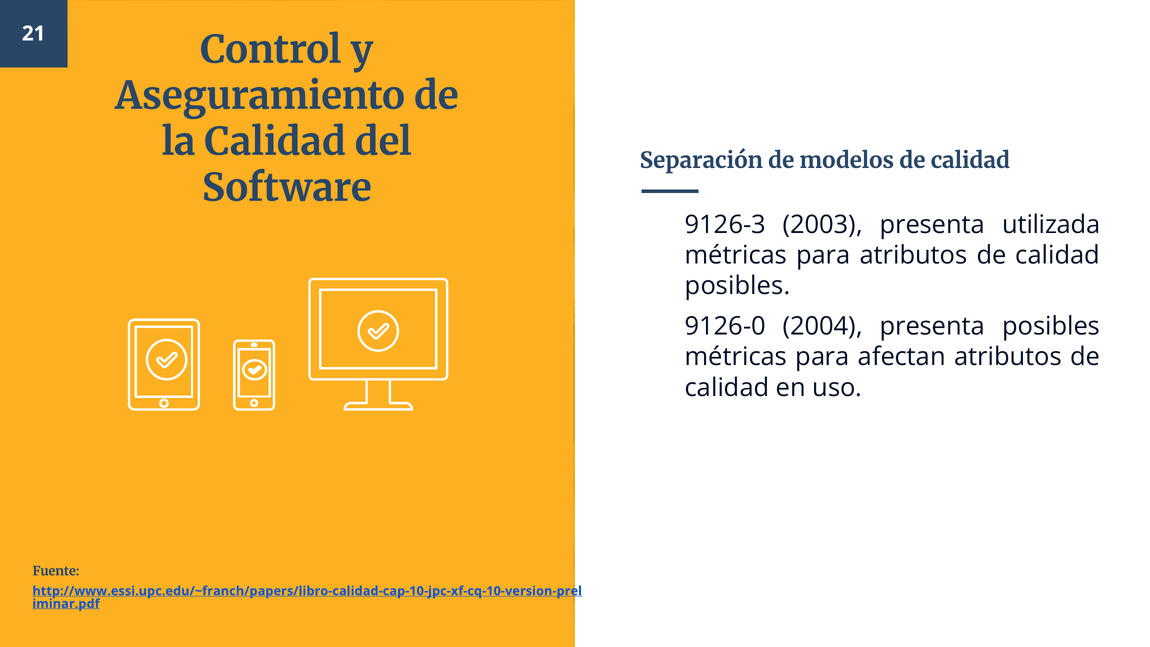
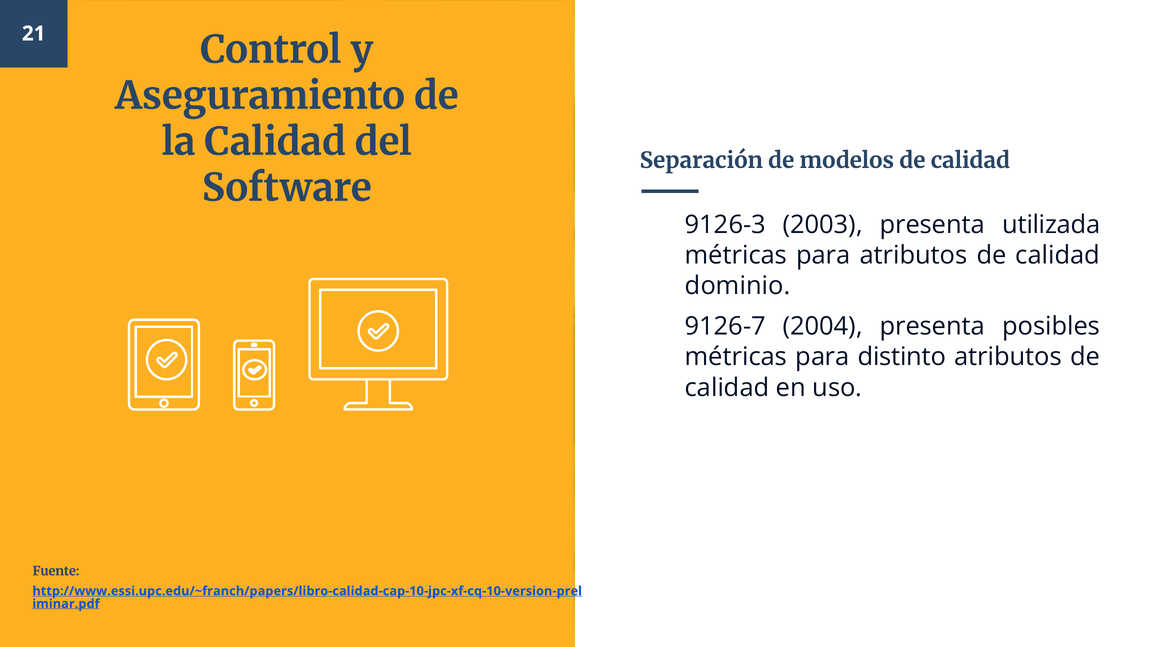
posibles: posibles -> dominio (738, 286)
9126-0: 9126-0 -> 9126-7 (725, 326)
afectan: afectan -> distinto (902, 357)
